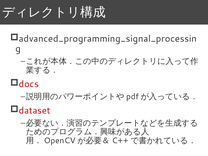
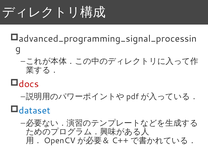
dataset colour: red -> blue (35, 111)
